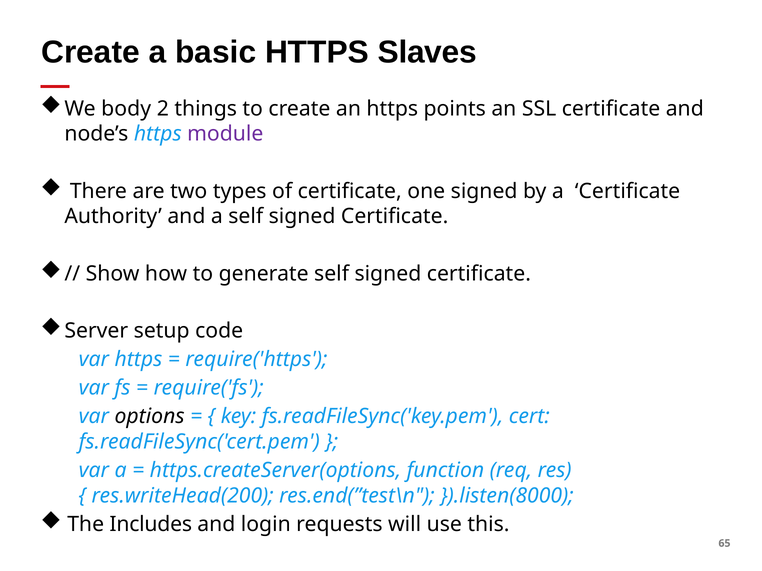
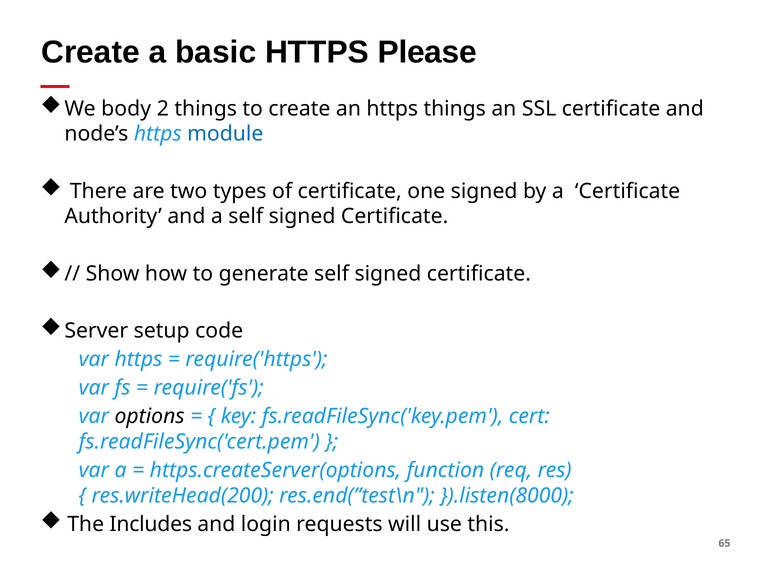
Slaves: Slaves -> Please (427, 53)
https points: points -> things (455, 109)
module colour: purple -> blue (225, 134)
